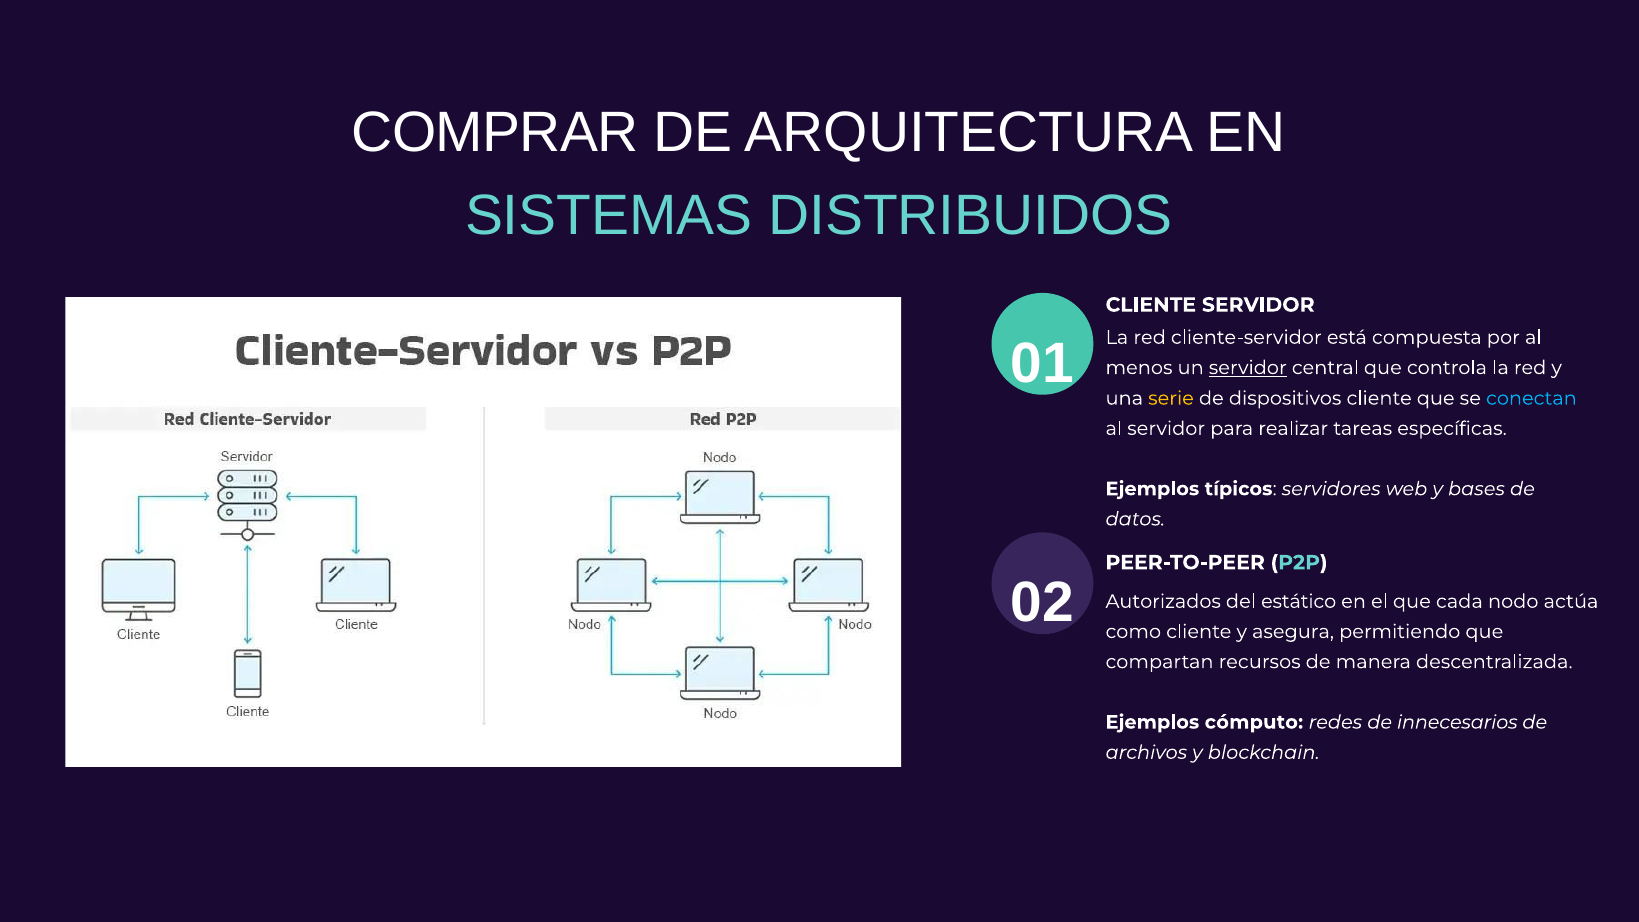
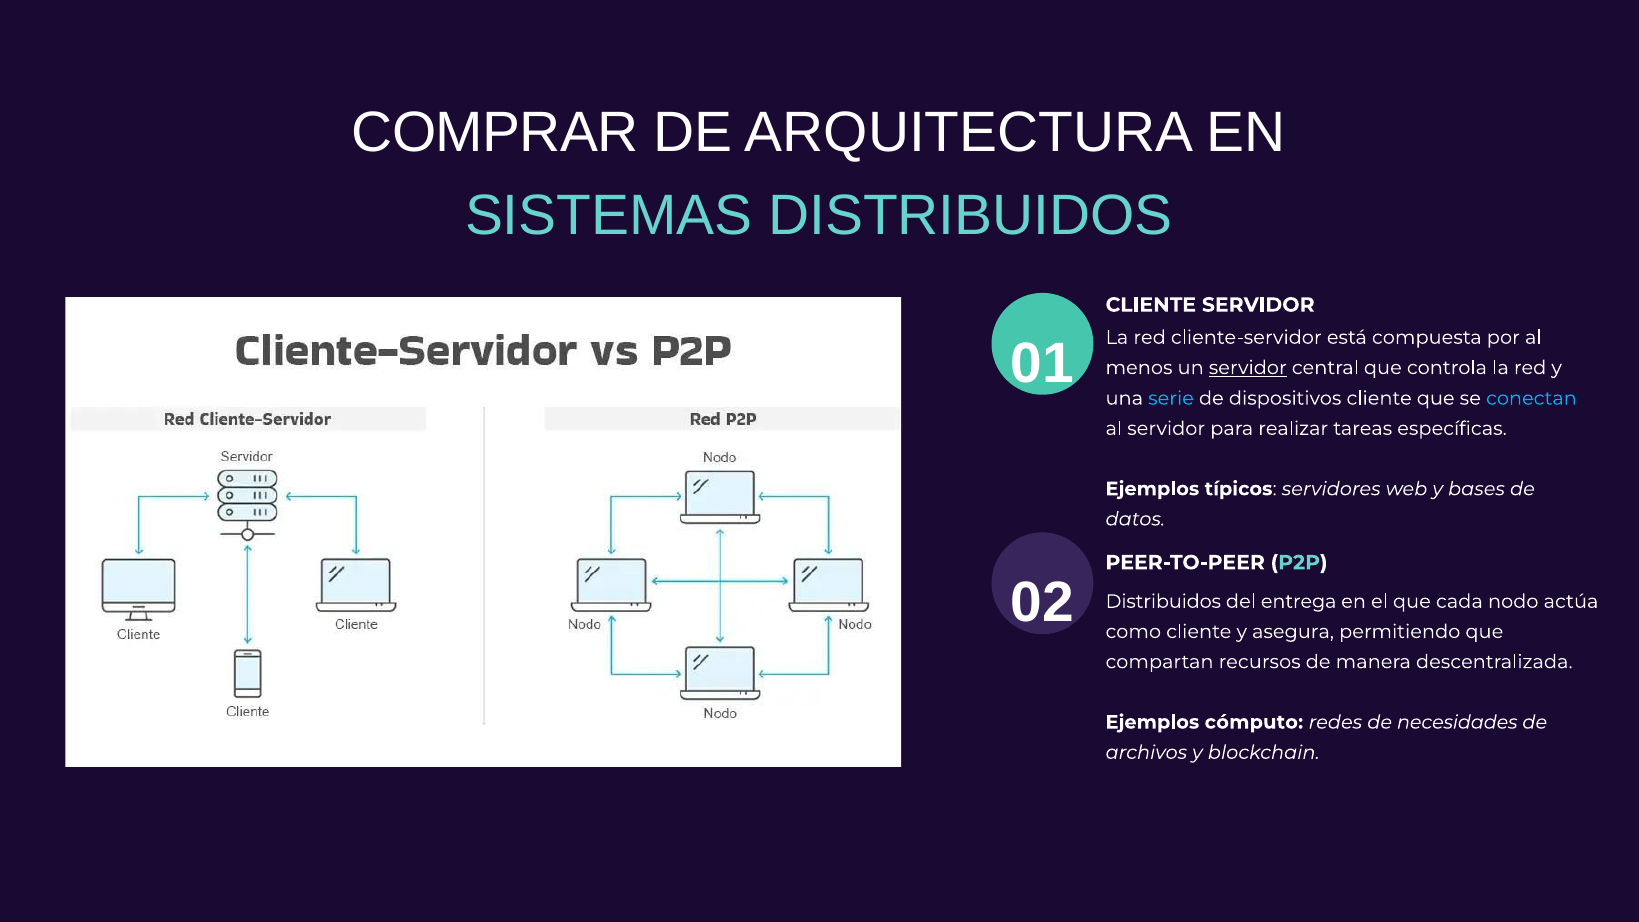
serie colour: yellow -> light blue (1171, 398)
Autorizados: Autorizados -> Distribuidos (1163, 601)
estático: estático -> entrega (1299, 601)
innecesarios: innecesarios -> necesidades (1457, 722)
